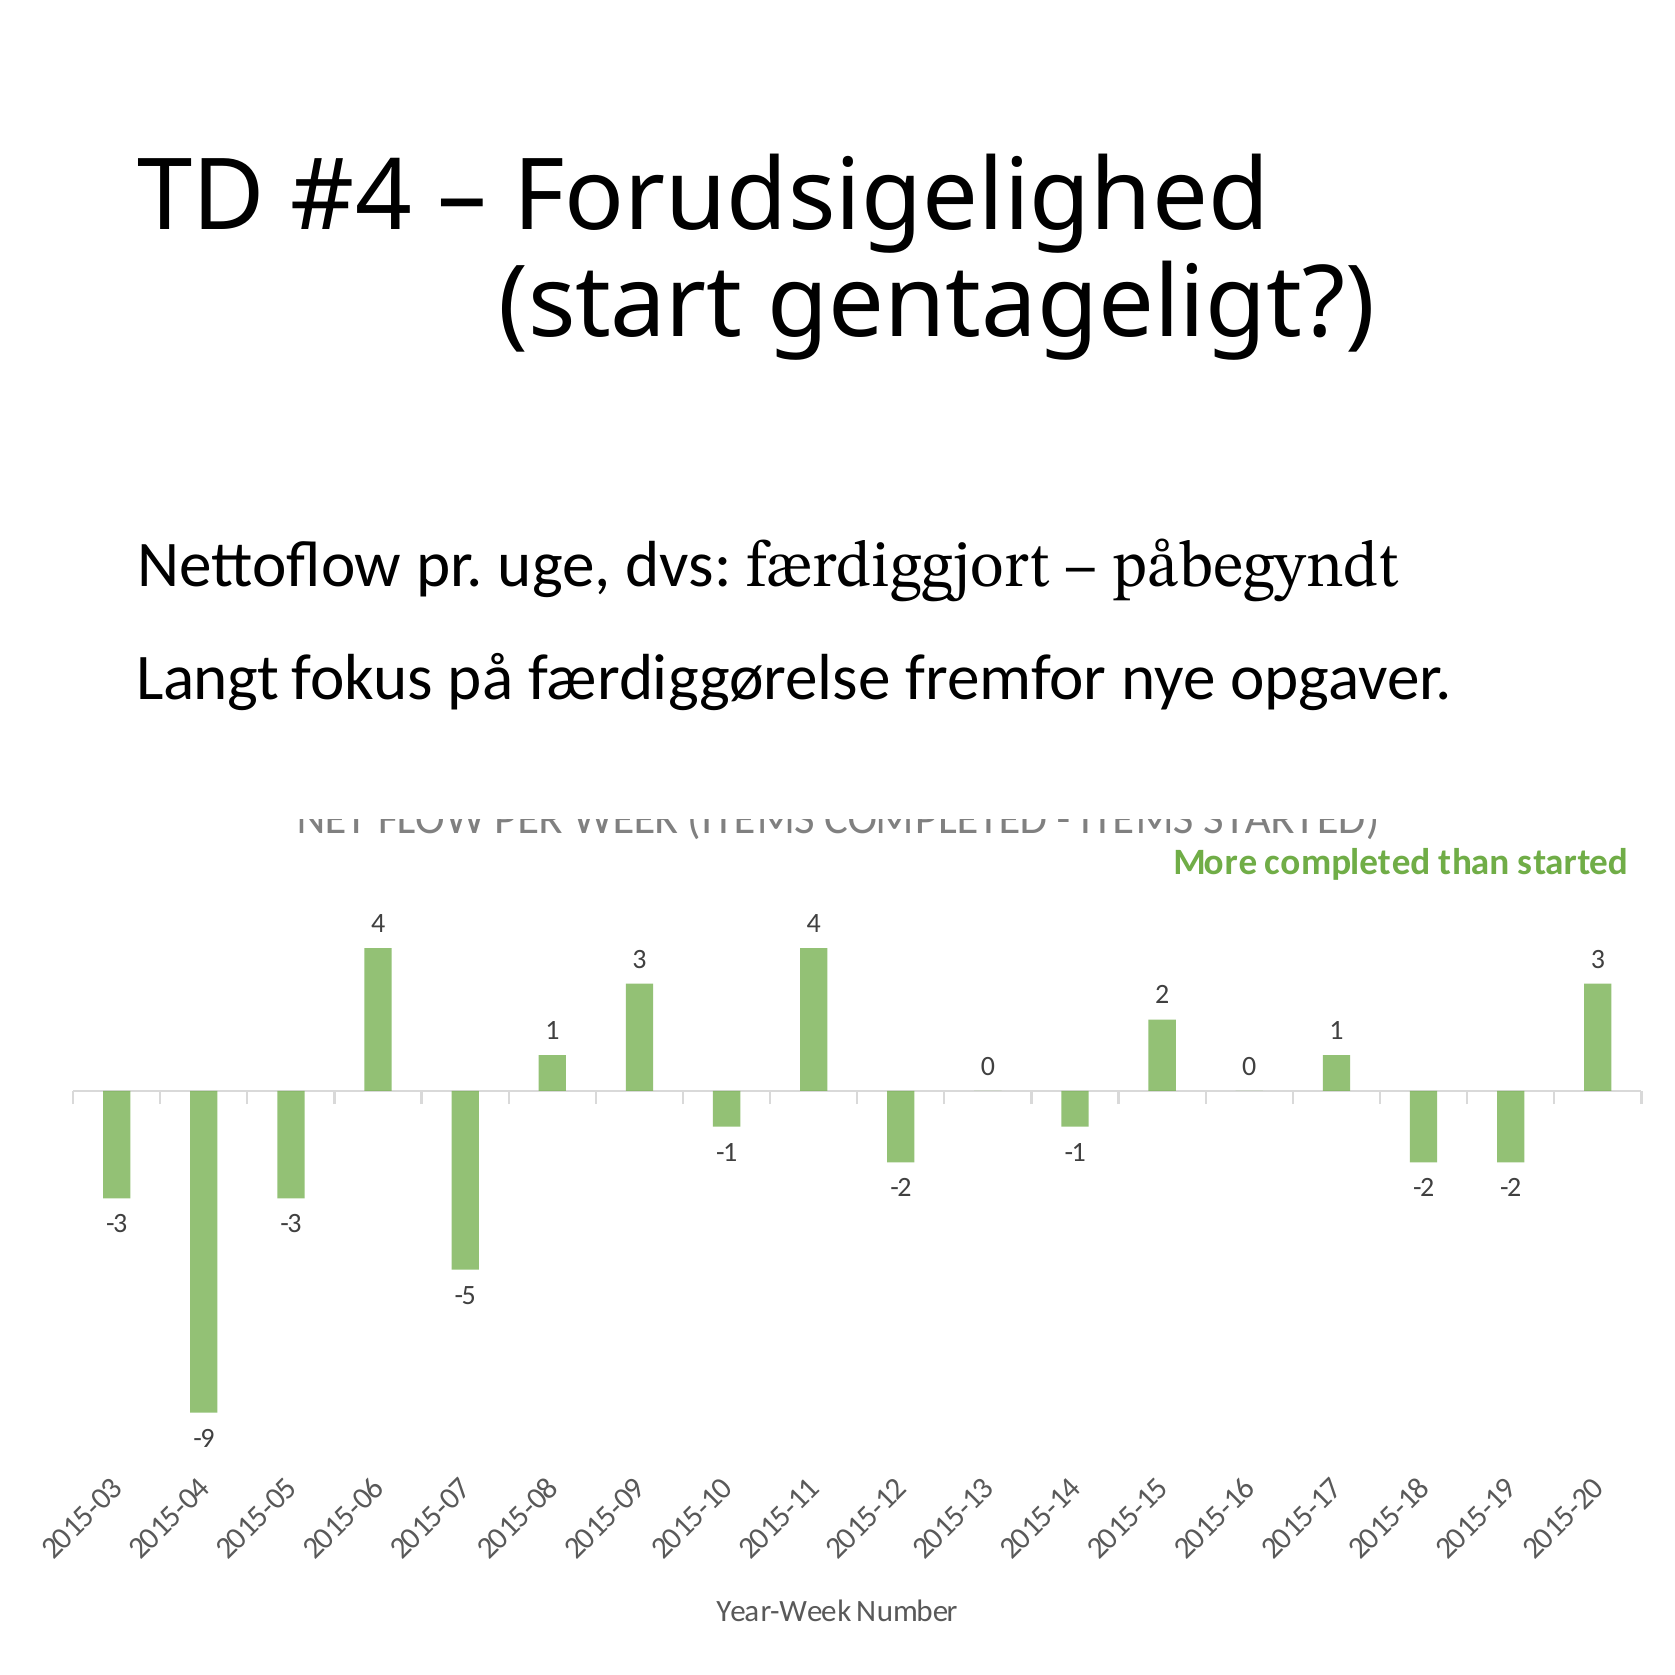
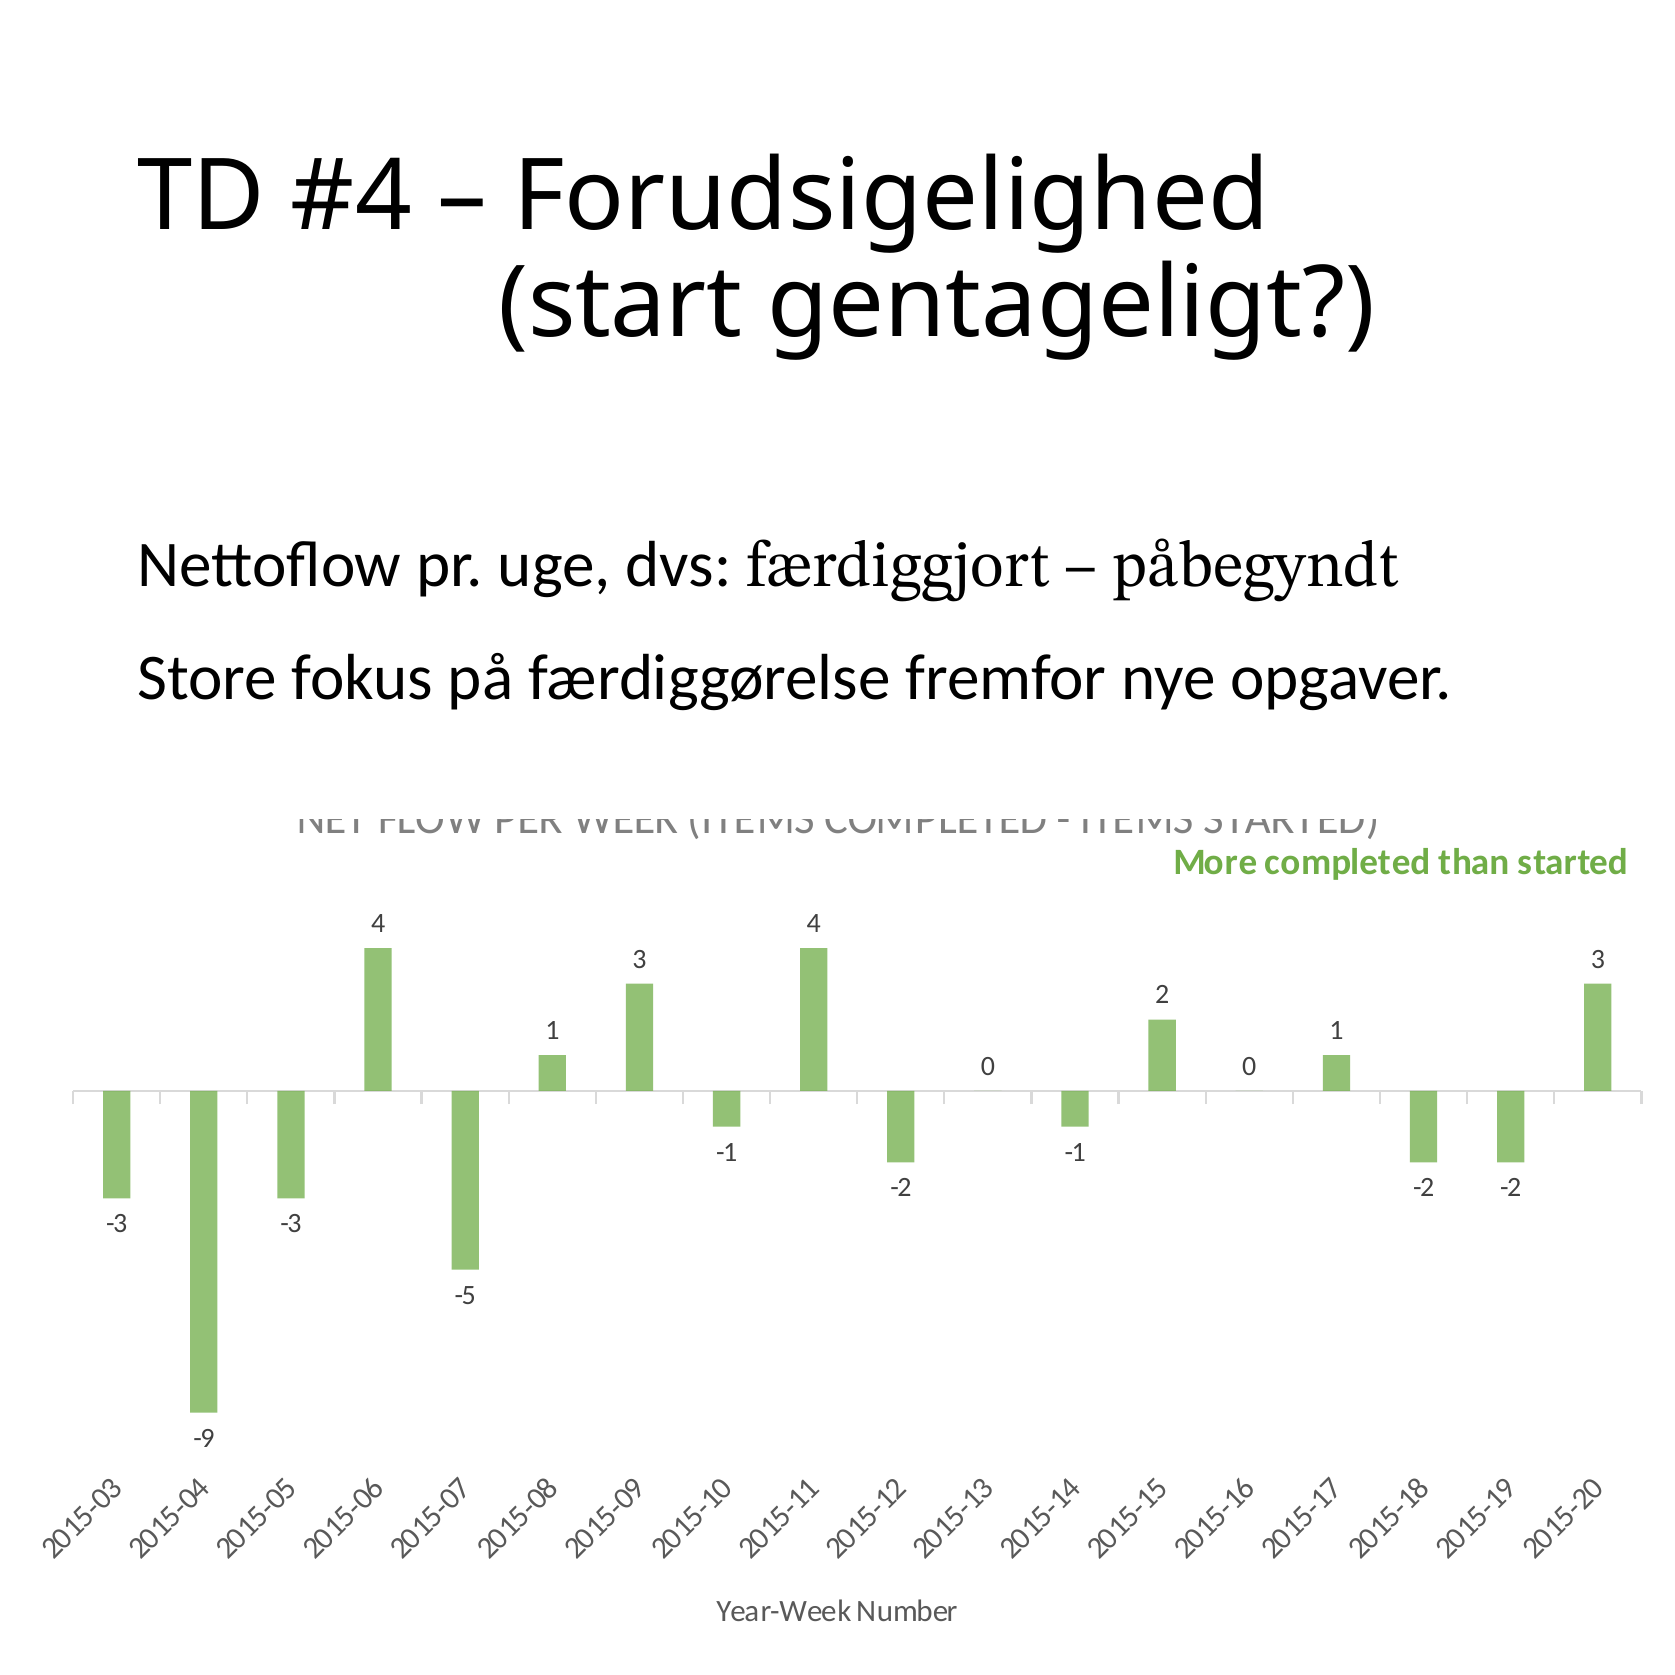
Langt: Langt -> Store (207, 678)
